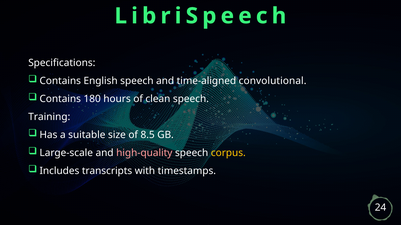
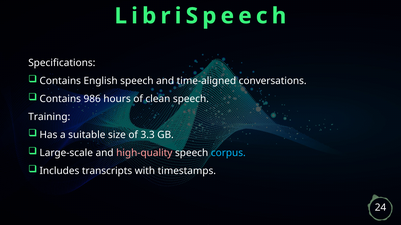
convolutional: convolutional -> conversations (273, 81)
180: 180 -> 986 (92, 99)
8.5: 8.5 -> 3.3 (148, 135)
corpus colour: yellow -> light blue (228, 153)
